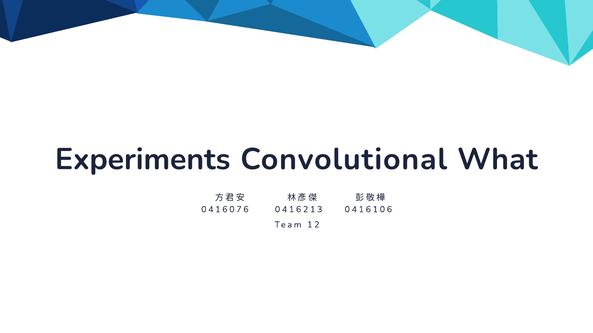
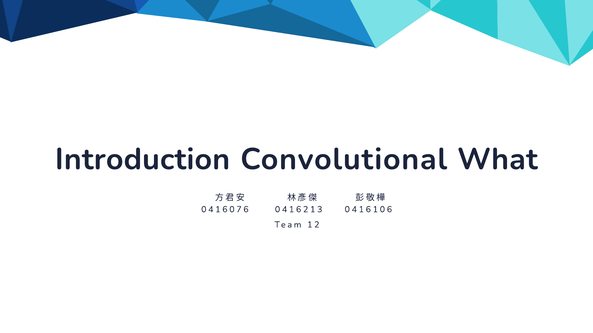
Experiments: Experiments -> Introduction (143, 159)
